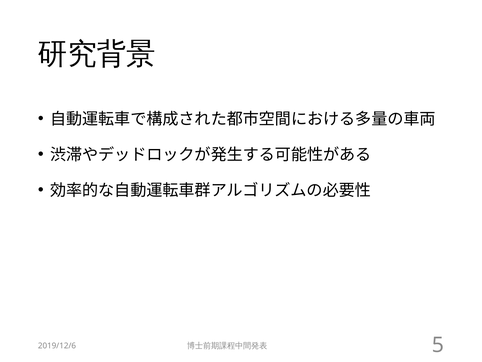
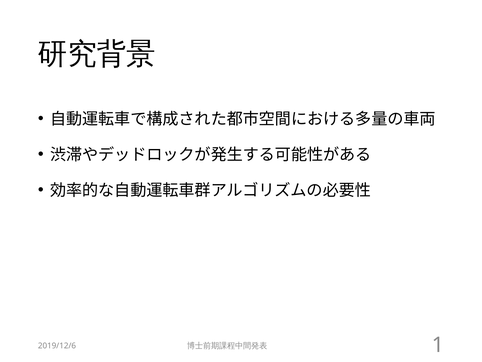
5: 5 -> 1 (438, 344)
